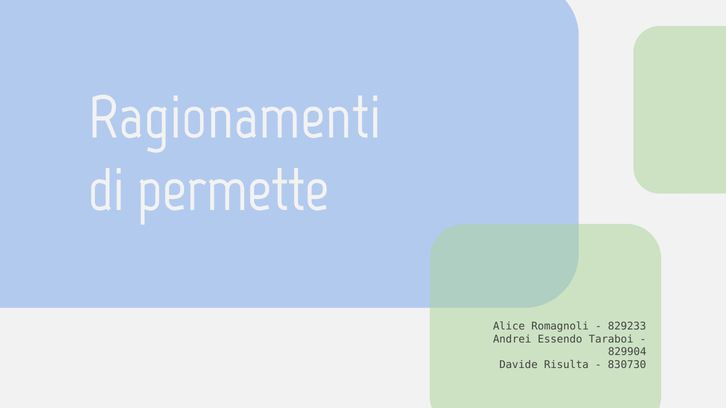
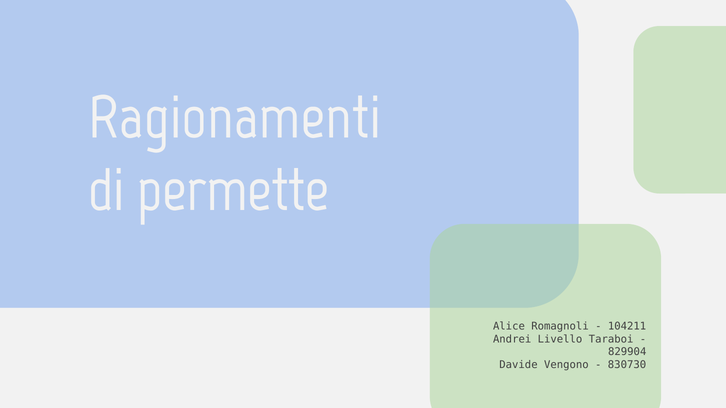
829233: 829233 -> 104211 (627, 327)
Essendo: Essendo -> Livello (560, 339)
Risulta: Risulta -> Vengono (566, 365)
